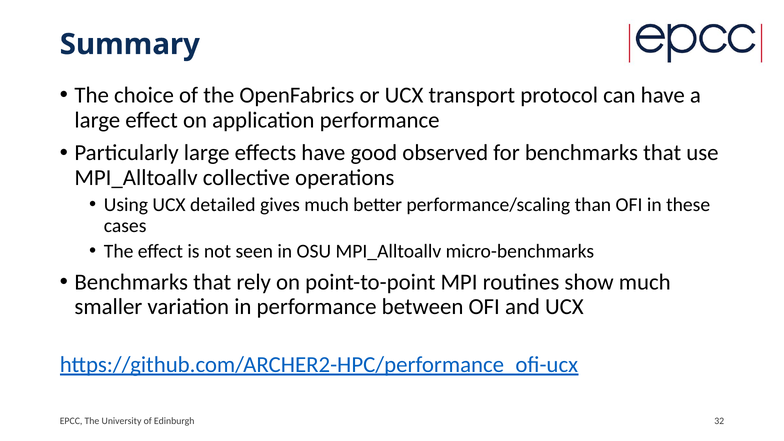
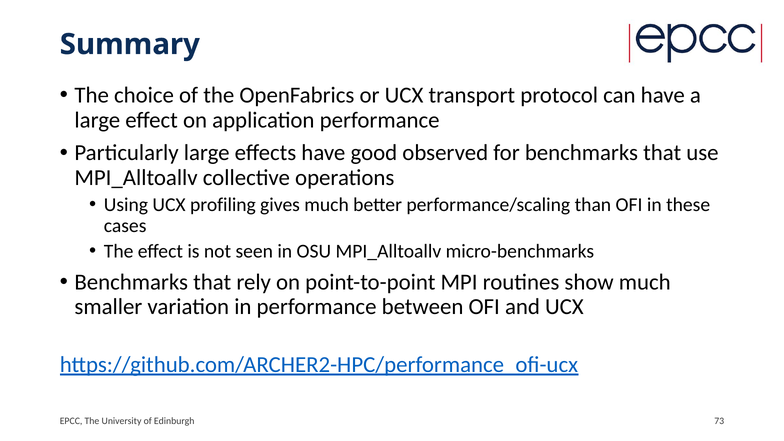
detailed: detailed -> profiling (223, 205)
32: 32 -> 73 (719, 421)
